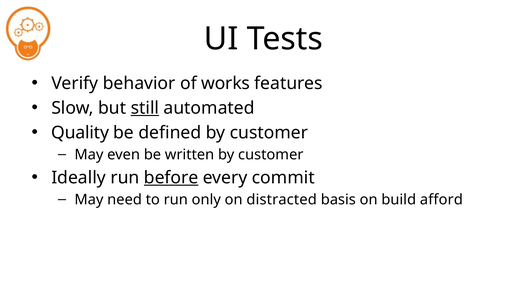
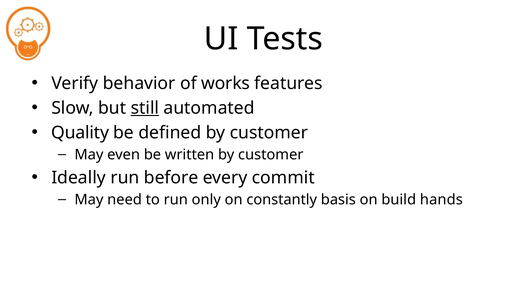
before underline: present -> none (171, 178)
distracted: distracted -> constantly (282, 200)
afford: afford -> hands (441, 200)
